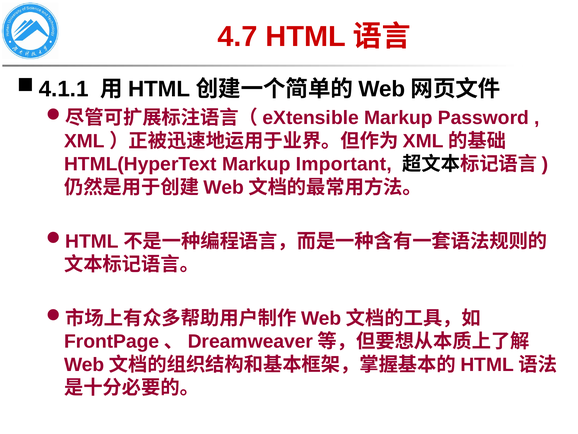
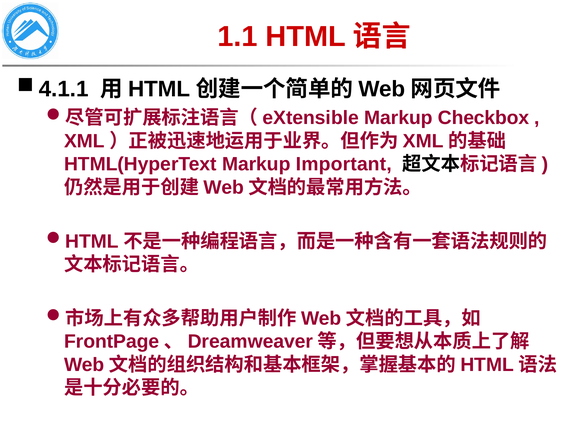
4.7: 4.7 -> 1.1 (238, 37)
Password: Password -> Checkbox (484, 118)
